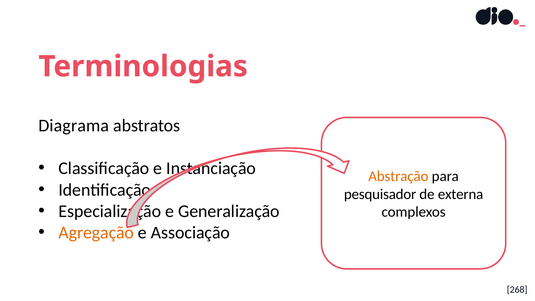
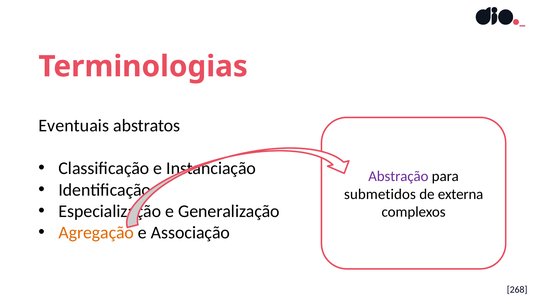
Diagrama: Diagrama -> Eventuais (74, 126)
Abstração colour: orange -> purple (398, 176)
pesquisador: pesquisador -> submetidos (380, 194)
